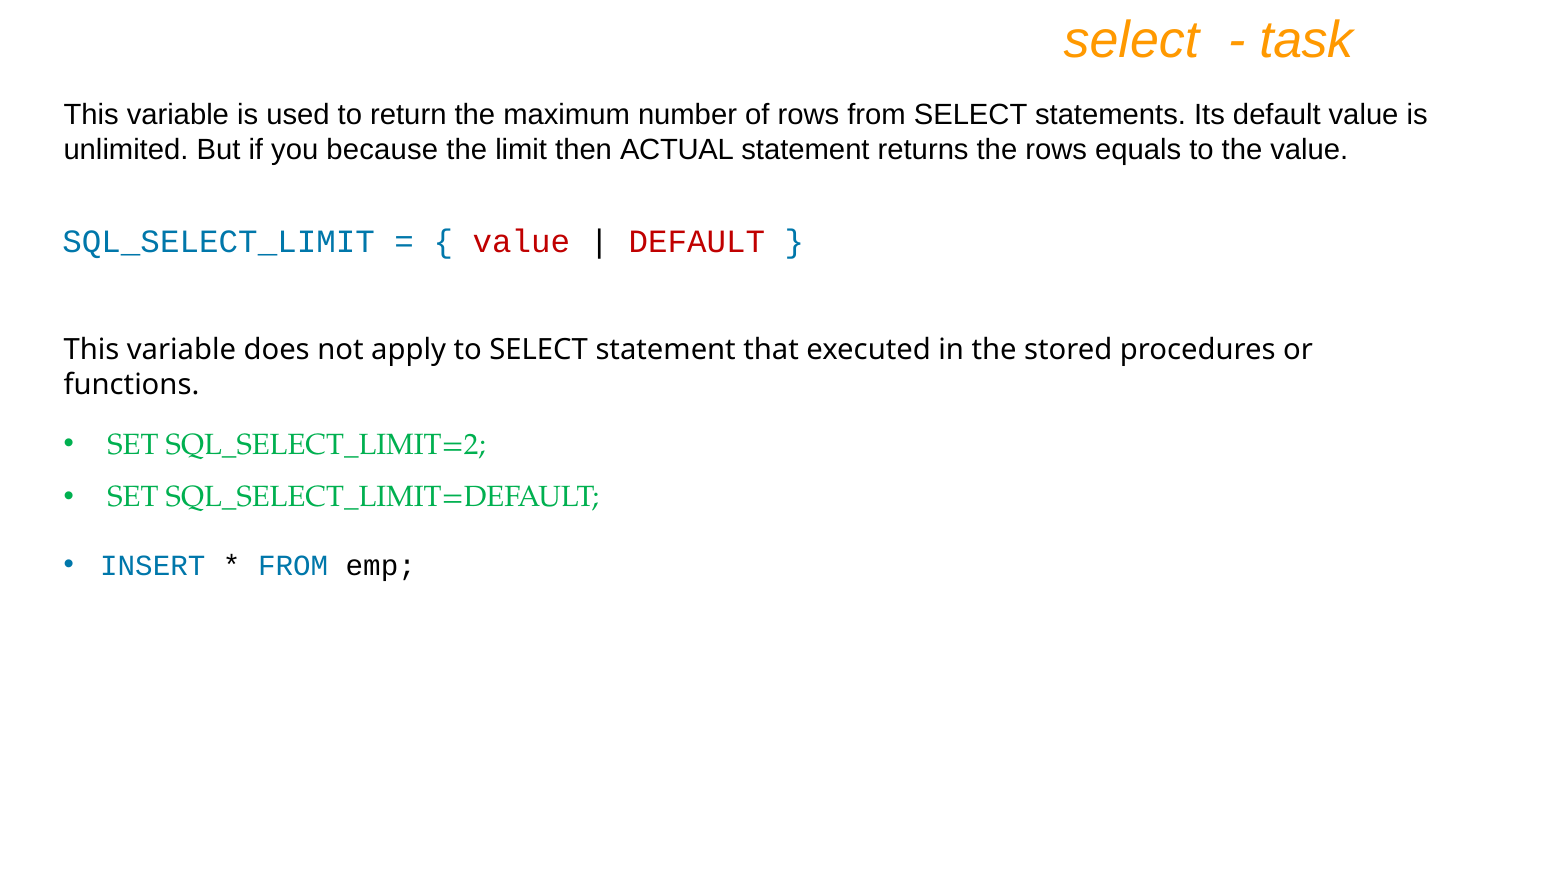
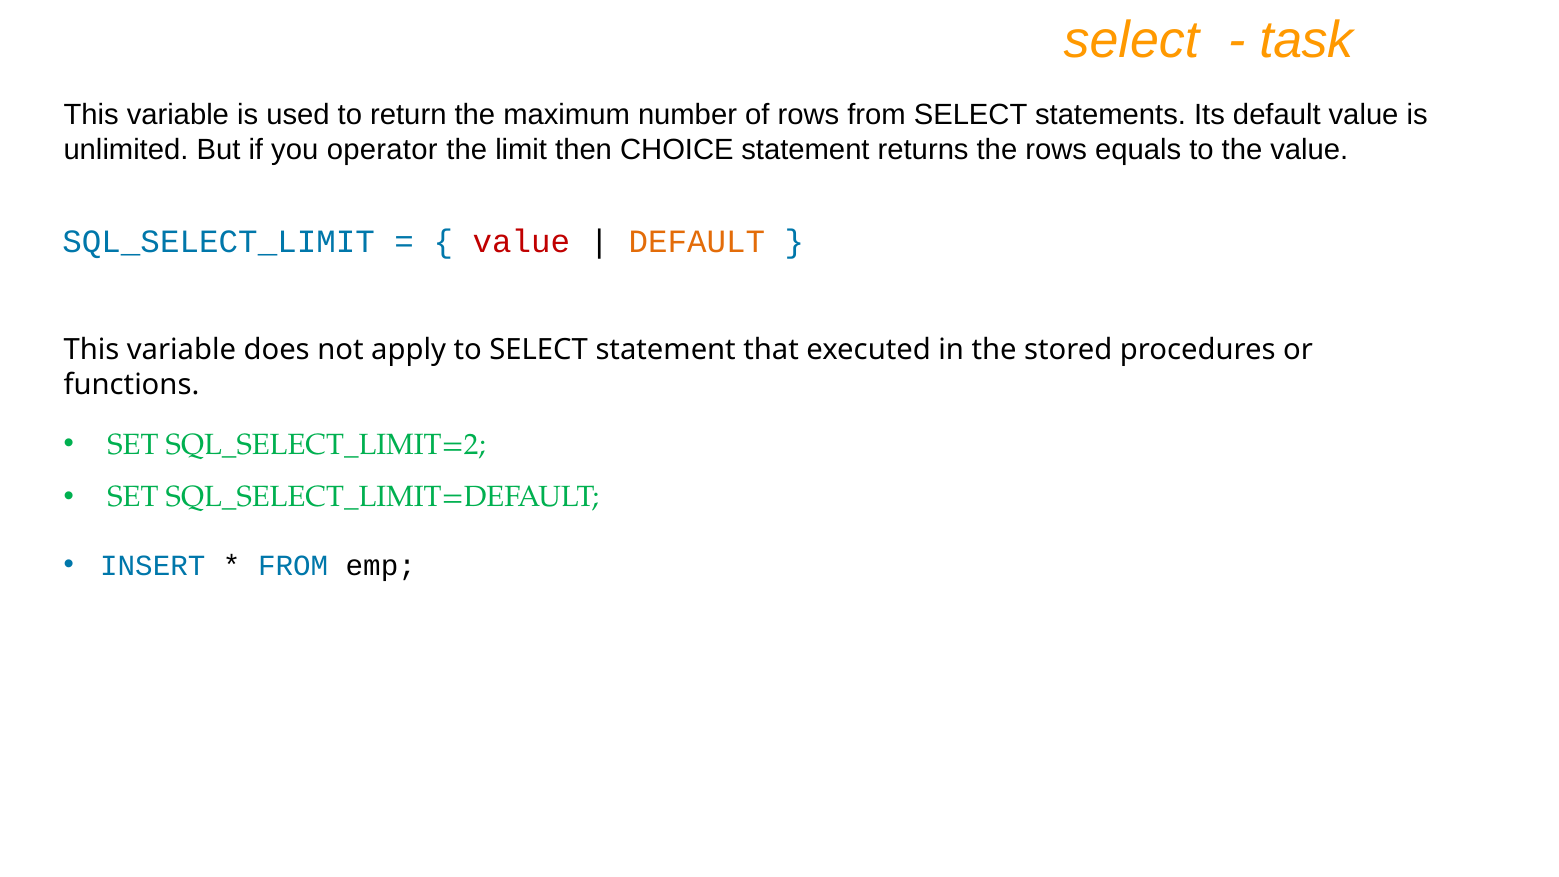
because: because -> operator (382, 150)
ACTUAL: ACTUAL -> CHOICE (677, 150)
DEFAULT colour: red -> orange (697, 241)
